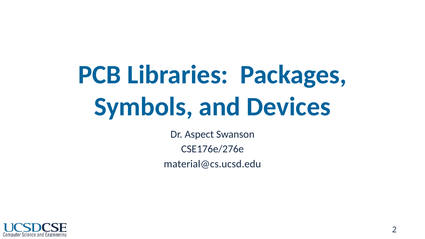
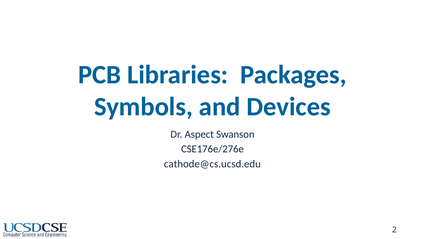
material@cs.ucsd.edu: material@cs.ucsd.edu -> cathode@cs.ucsd.edu (212, 164)
